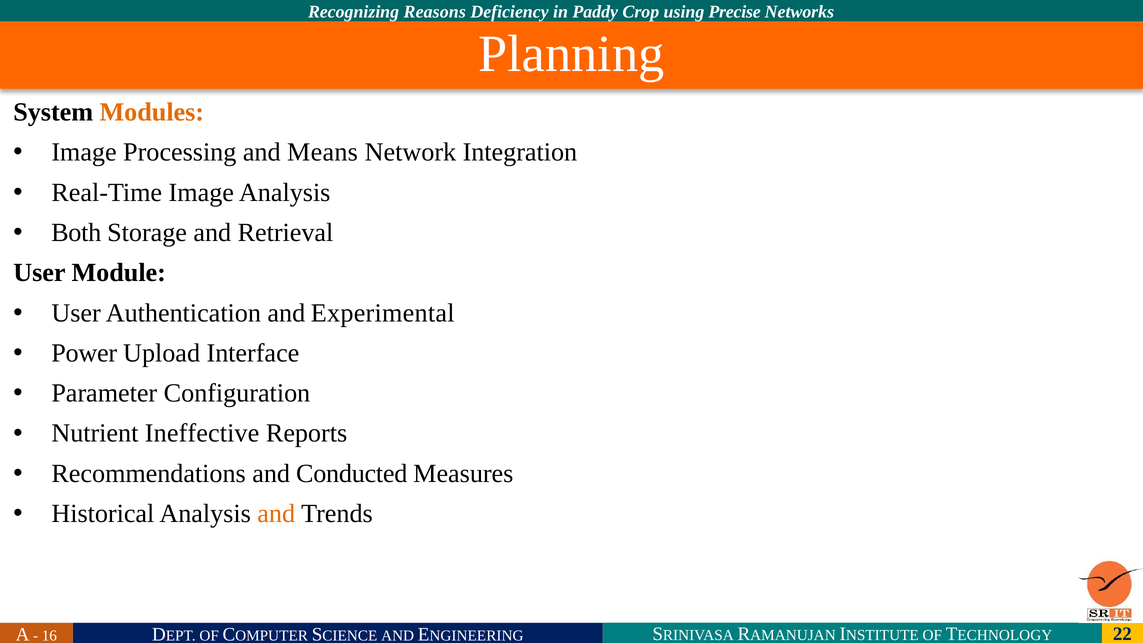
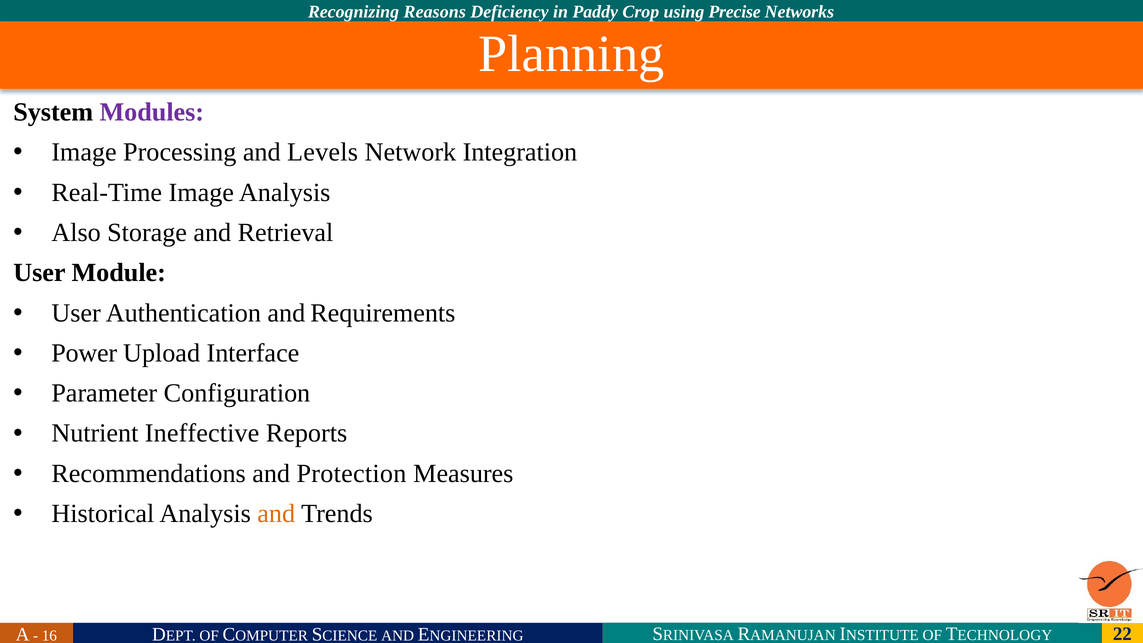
Modules colour: orange -> purple (152, 112)
Means: Means -> Levels (323, 152)
Both: Both -> Also (76, 232)
Experimental: Experimental -> Requirements (383, 313)
Conducted: Conducted -> Protection (351, 473)
